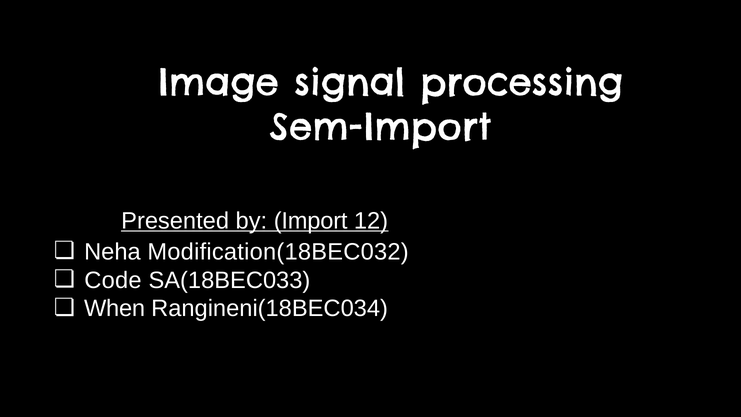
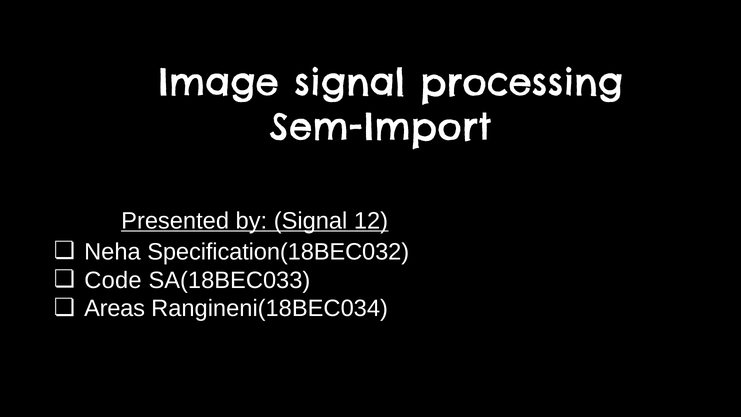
by Import: Import -> Signal (311, 221)
Modification(18BEC032: Modification(18BEC032 -> Specification(18BEC032 (278, 252)
When: When -> Areas (115, 308)
